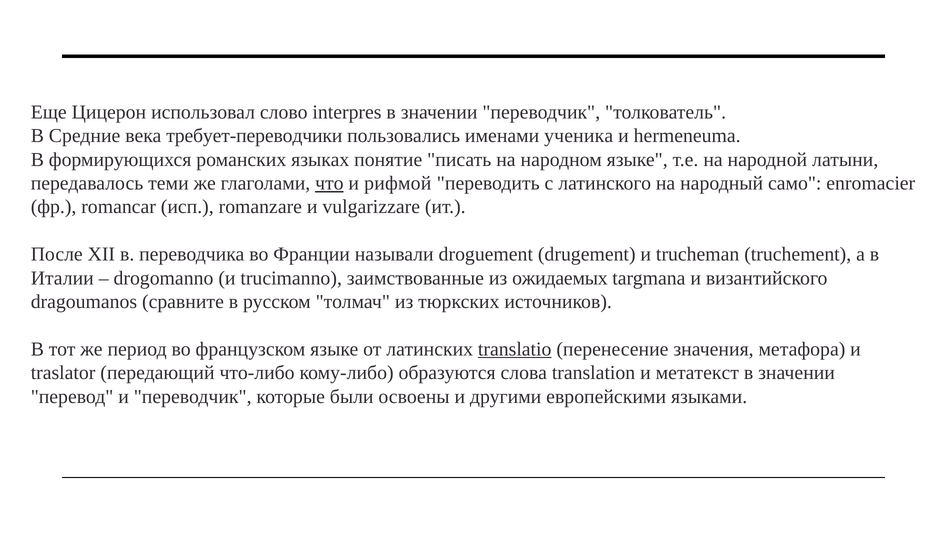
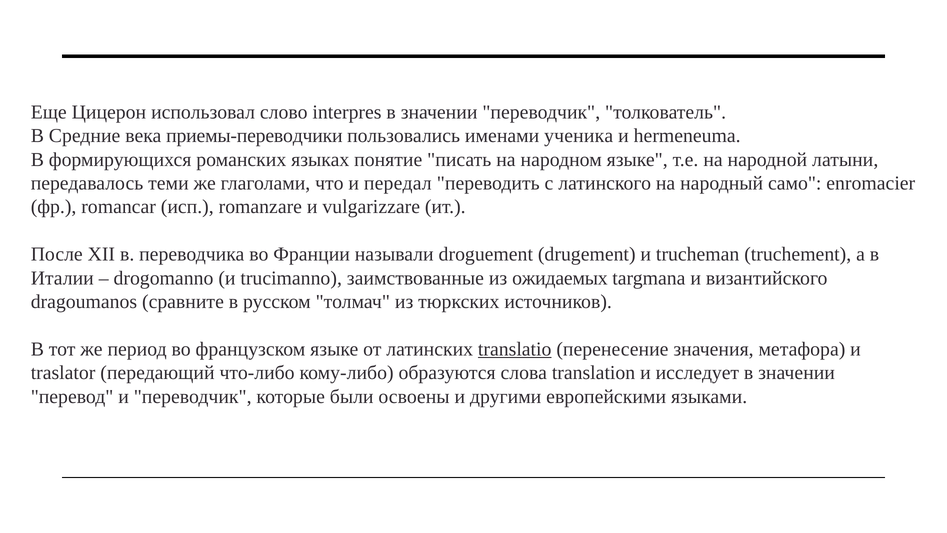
требует-переводчики: требует-переводчики -> приемы-переводчики (254, 136)
что underline: present -> none (329, 183)
рифмой: рифмой -> передал (398, 183)
метатекст: метатекст -> исследует (697, 373)
